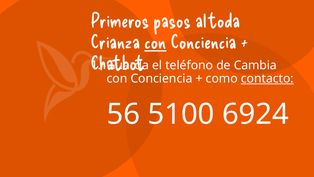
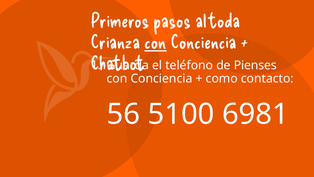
Cambia: Cambia -> Pienses (255, 65)
contacto underline: present -> none (267, 78)
6924: 6924 -> 6981 (255, 114)
